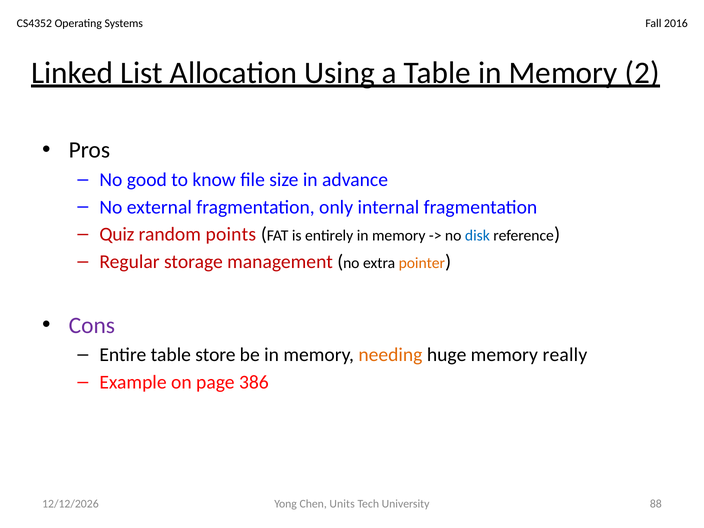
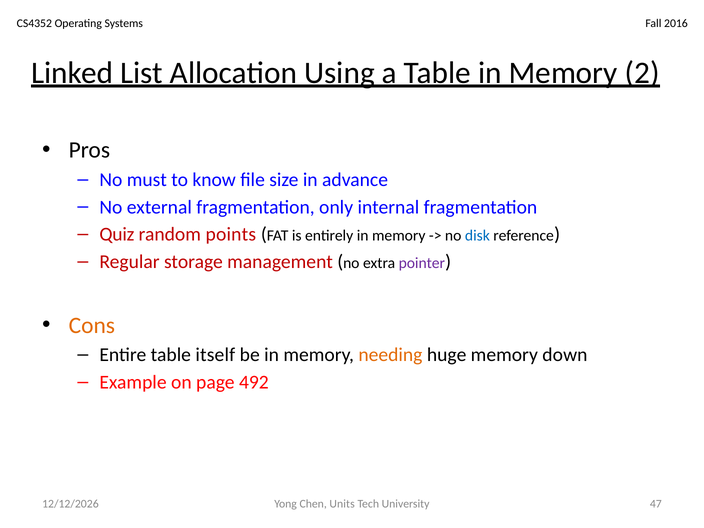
good: good -> must (147, 180)
pointer colour: orange -> purple (422, 263)
Cons colour: purple -> orange (92, 325)
store: store -> itself (215, 355)
really: really -> down (565, 355)
386: 386 -> 492 (254, 382)
88: 88 -> 47 (656, 504)
